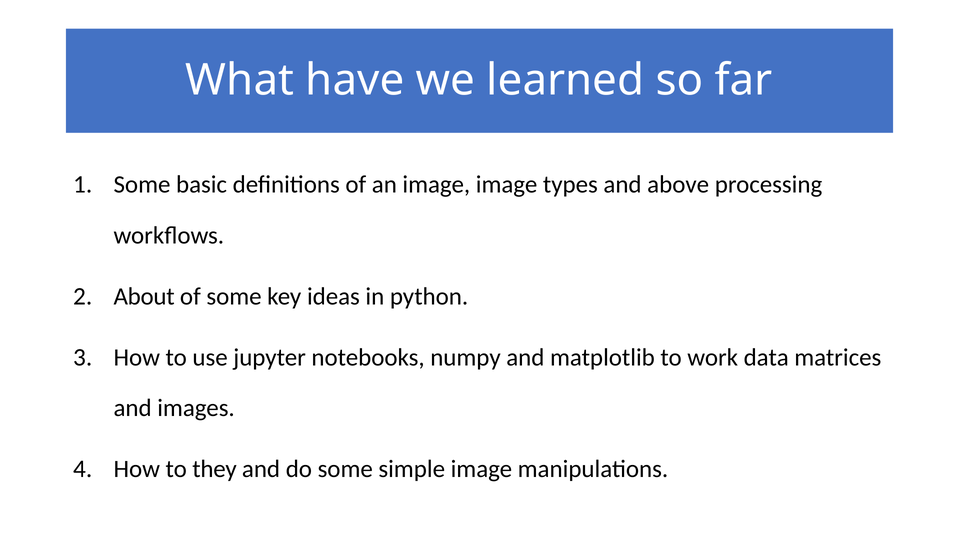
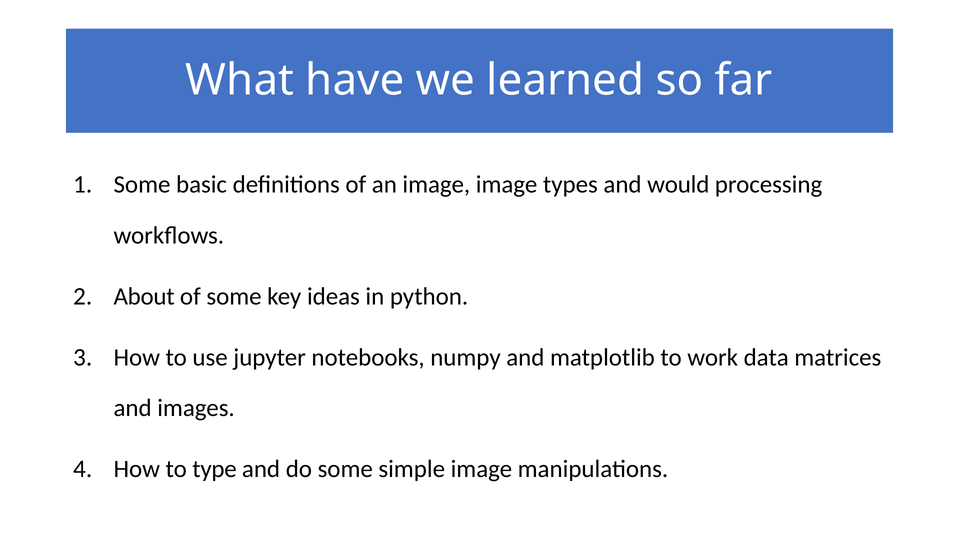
above: above -> would (678, 185)
they: they -> type (215, 469)
